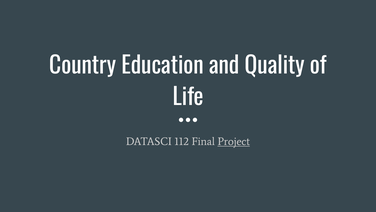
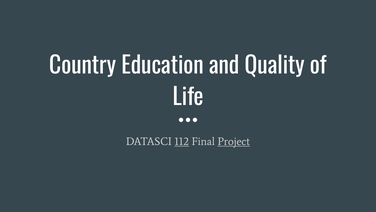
112 underline: none -> present (182, 141)
